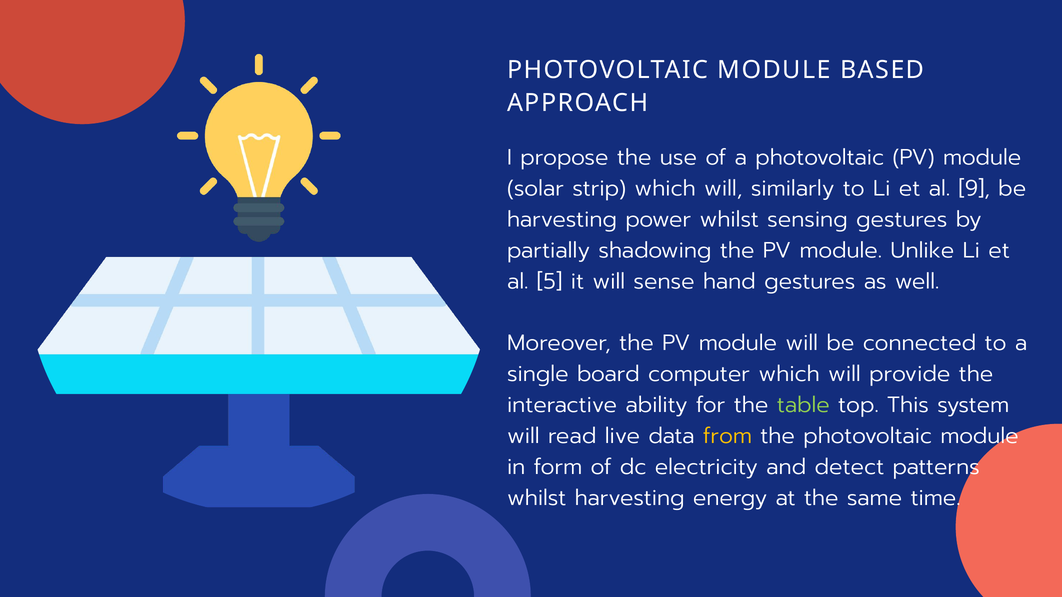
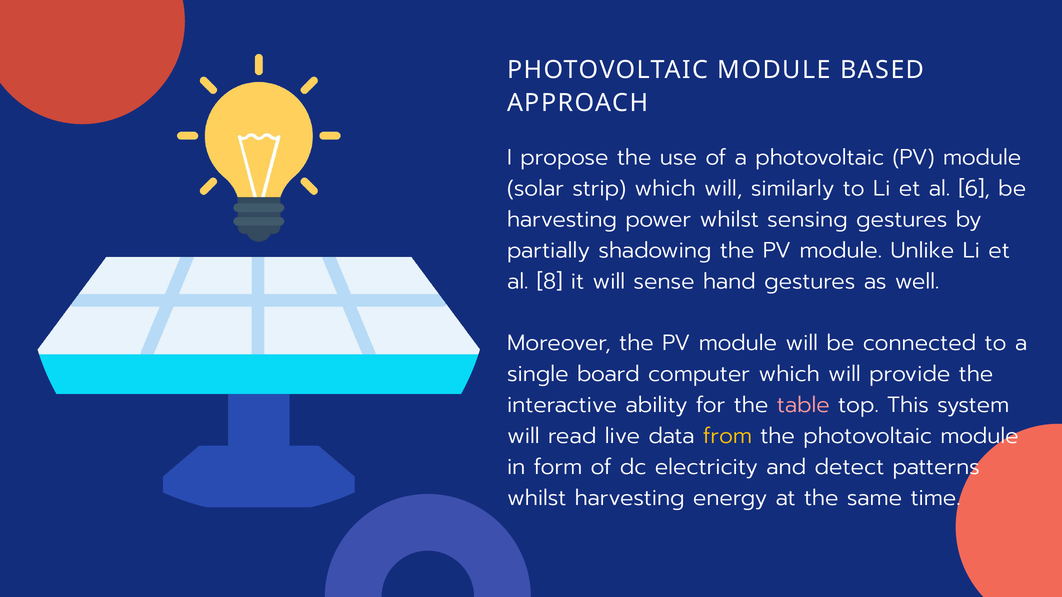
9: 9 -> 6 (974, 189)
5: 5 -> 8 (550, 281)
table colour: light green -> pink (803, 405)
